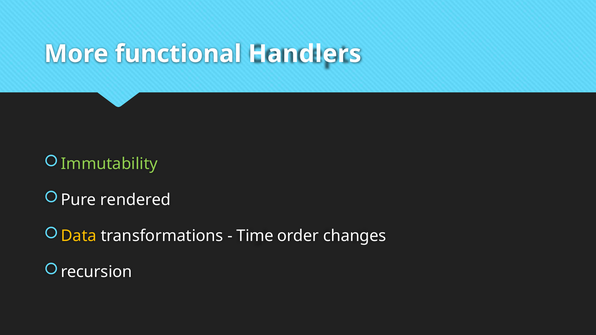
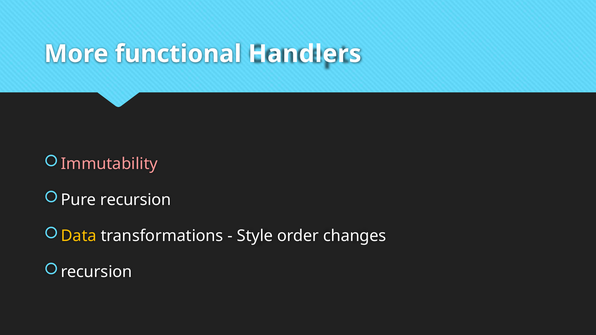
Immutability colour: light green -> pink (109, 164)
Pure rendered: rendered -> recursion (136, 200)
Time: Time -> Style (255, 236)
